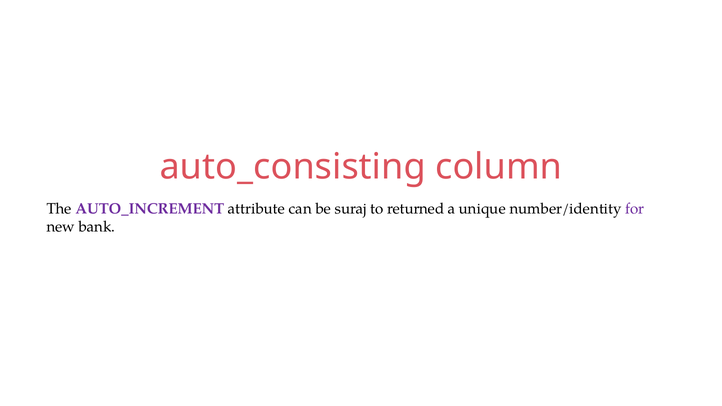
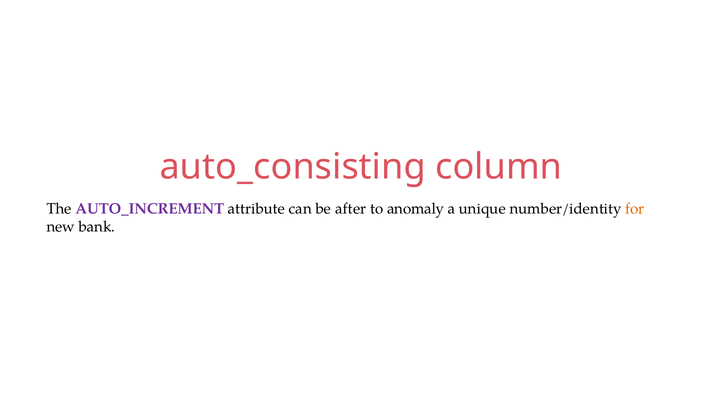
suraj: suraj -> after (351, 209)
returned: returned -> anomaly (416, 209)
for colour: purple -> orange (635, 209)
